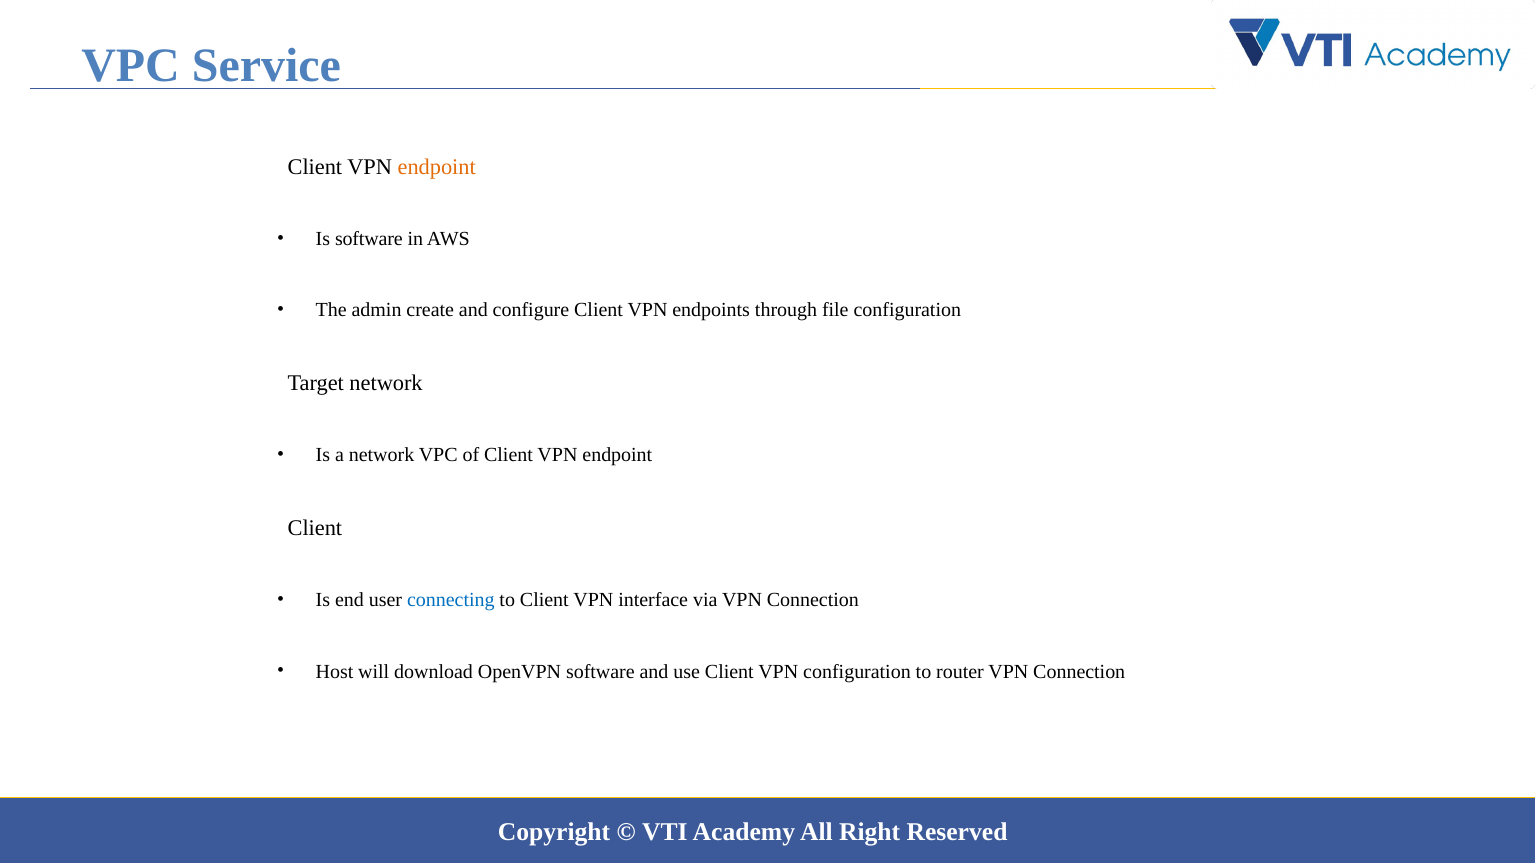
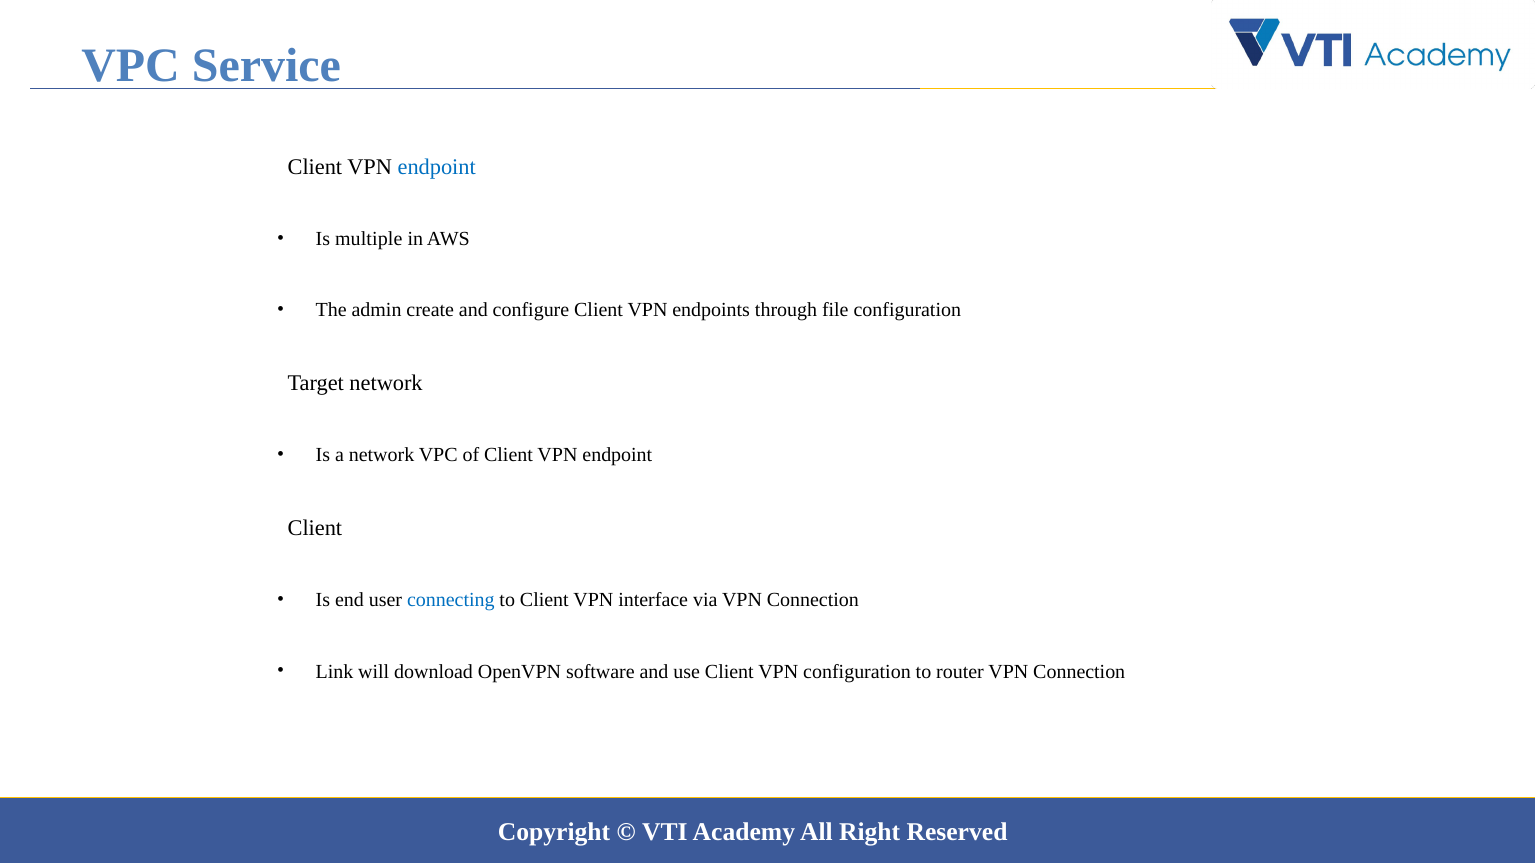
endpoint colour: orange -> blue (437, 167)
Is software: software -> multiple (369, 239)
Host: Host -> Link (334, 672)
